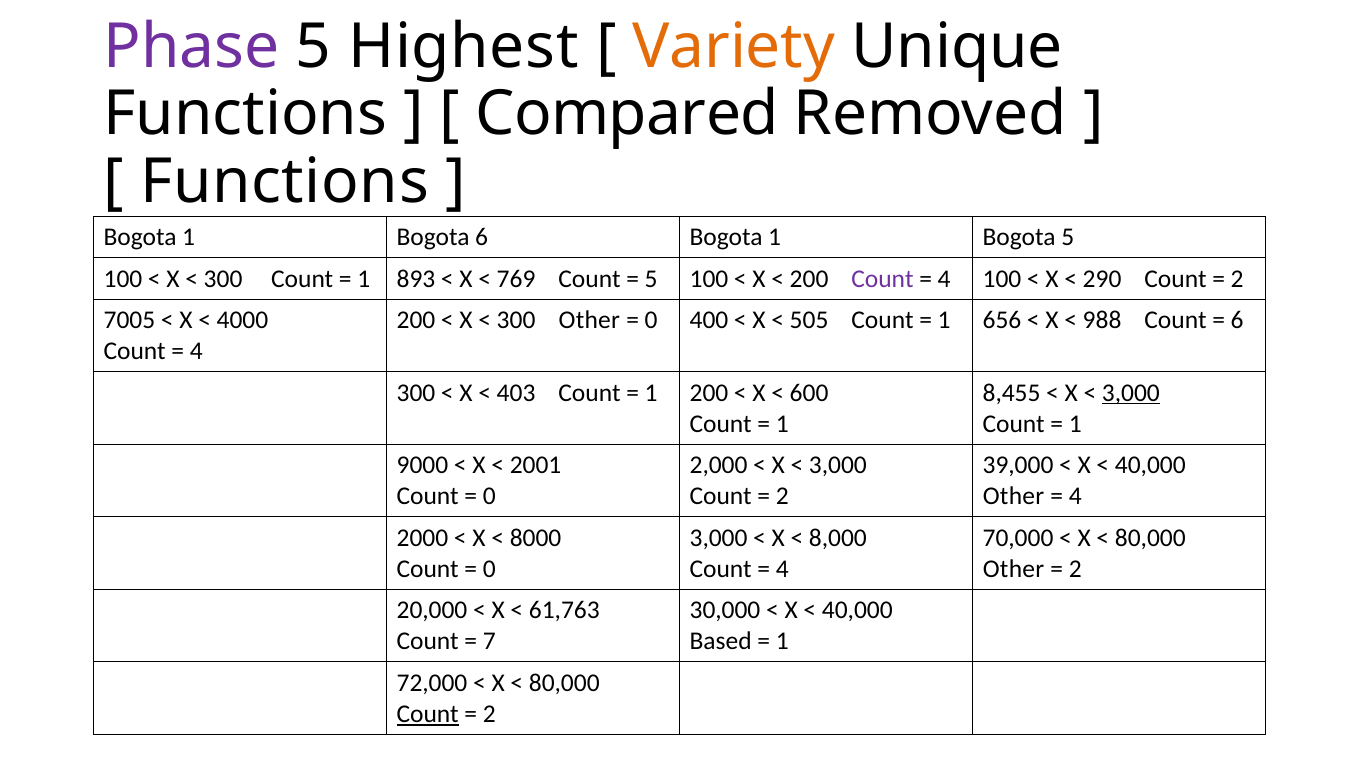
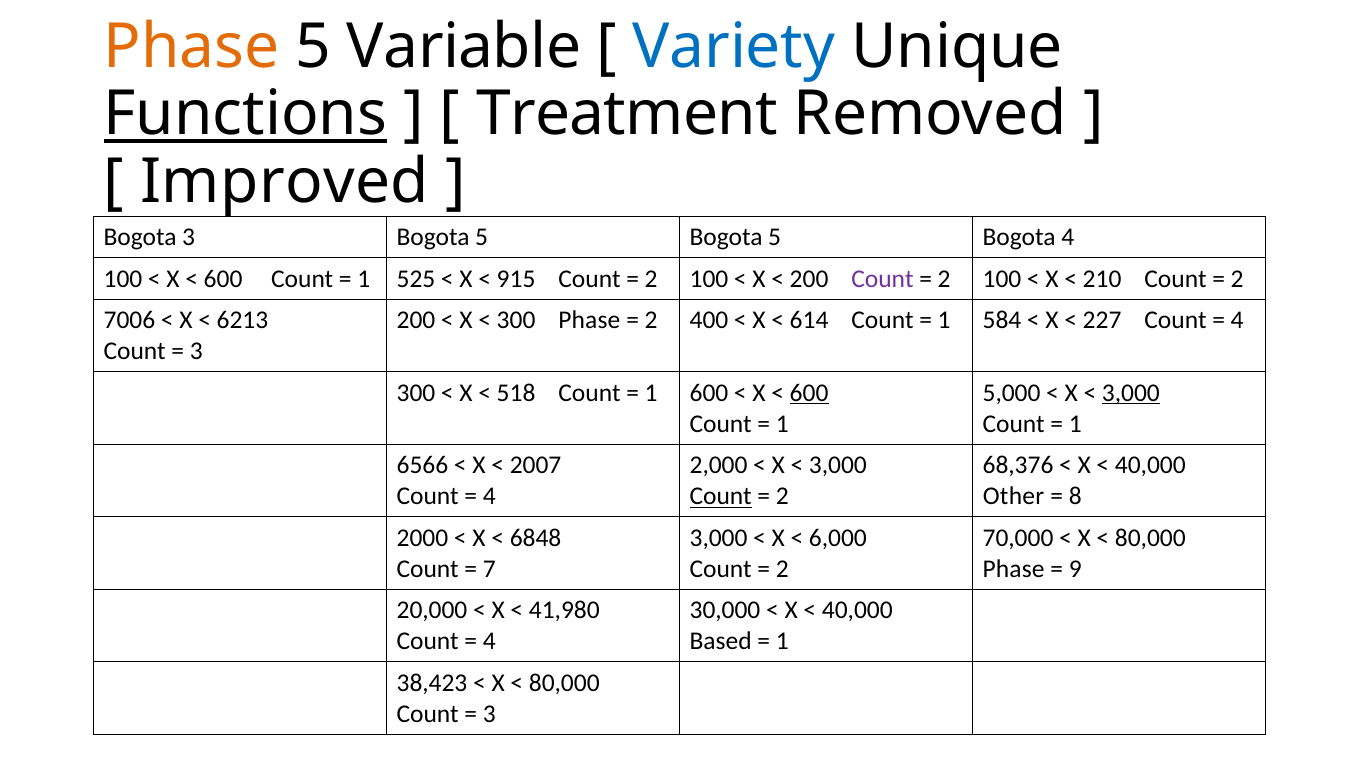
Phase colour: purple -> orange (192, 47)
Highest: Highest -> Variable (464, 47)
Variety colour: orange -> blue (734, 47)
Functions underline: none -> present (245, 114)
Compared: Compared -> Treatment (627, 114)
Functions: Functions -> Improved (285, 181)
1: 1 -> 3 (189, 237)
6: 6 -> 5 (482, 237)
1: 1 -> 5 (775, 237)
Bogota 5: 5 -> 4 (1068, 237)
300: 300 -> 600 (223, 279)
893: 893 -> 525 (416, 279)
769: 769 -> 915 (516, 279)
5: 5 -> 2 (651, 279)
4: 4 -> 2 (944, 279)
290: 290 -> 210 (1102, 279)
7005: 7005 -> 7006 (129, 320)
4000: 4000 -> 6213 (242, 320)
300 Other: Other -> Phase (589, 320)
0: 0 -> 2 (651, 320)
505: 505 -> 614 (809, 320)
656: 656 -> 584 (1002, 320)
988: 988 -> 227 (1102, 320)
6: 6 -> 4 (1237, 320)
4: 4 -> 3 (196, 351)
403: 403 -> 518 (516, 392)
1 200: 200 -> 600 (709, 392)
600 underline: none -> present (809, 392)
8,455: 8,455 -> 5,000 (1012, 392)
9000: 9000 -> 6566 (422, 465)
2001: 2001 -> 2007 (536, 465)
39,000: 39,000 -> 68,376 (1018, 465)
0: 0 -> 4 (489, 496)
Count underline: none -> present (721, 496)
4: 4 -> 8 (1075, 496)
8000: 8000 -> 6848 (536, 537)
8,000: 8,000 -> 6,000 (838, 537)
0: 0 -> 7 (489, 568)
4: 4 -> 2 (782, 568)
Other: Other -> Phase (1014, 568)
2: 2 -> 9 (1075, 568)
61,763: 61,763 -> 41,980 (564, 610)
7: 7 -> 4 (489, 641)
72,000: 72,000 -> 38,423 (432, 682)
Count underline: present -> none (428, 713)
2: 2 -> 3 (489, 713)
